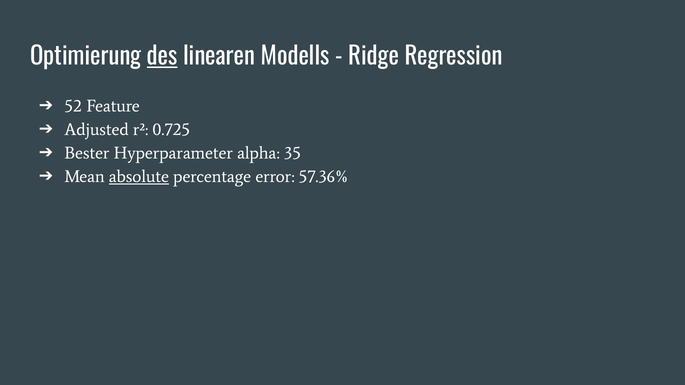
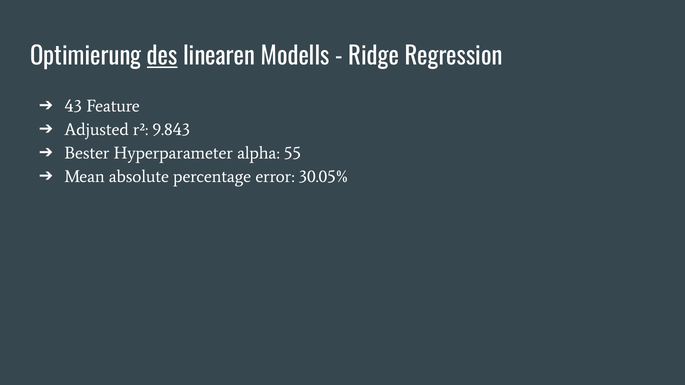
52: 52 -> 43 (73, 106)
0.725: 0.725 -> 9.843 (171, 130)
35: 35 -> 55 (292, 153)
absolute underline: present -> none (139, 177)
57.36%: 57.36% -> 30.05% (324, 177)
